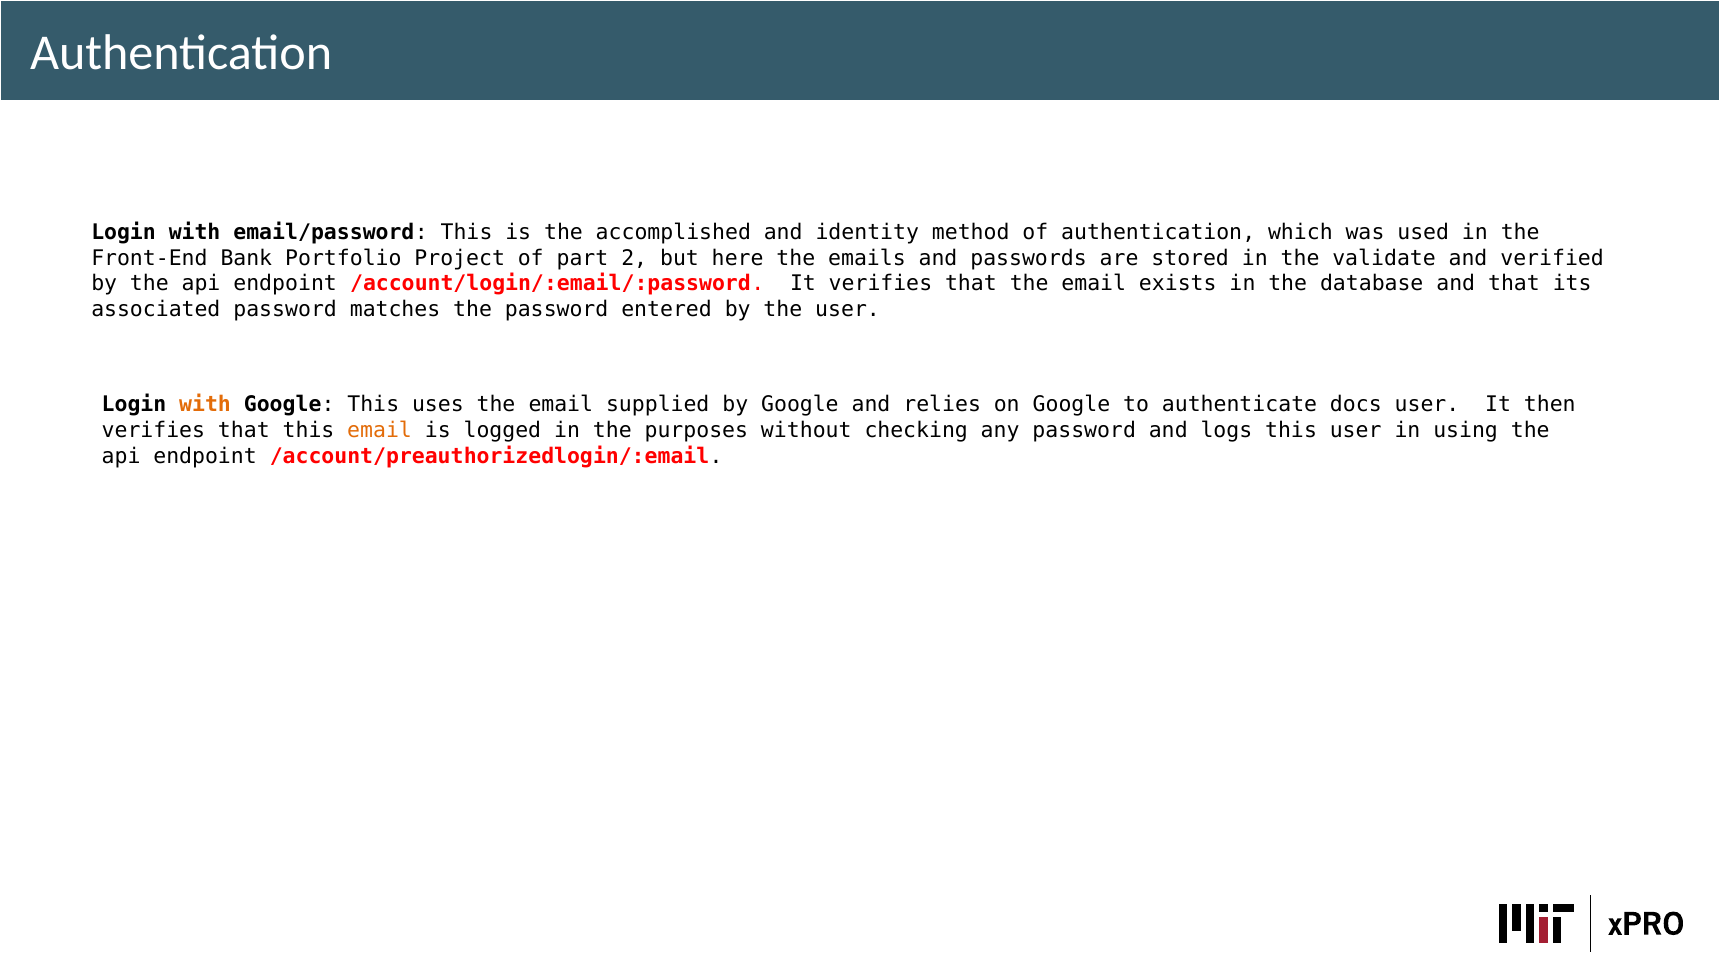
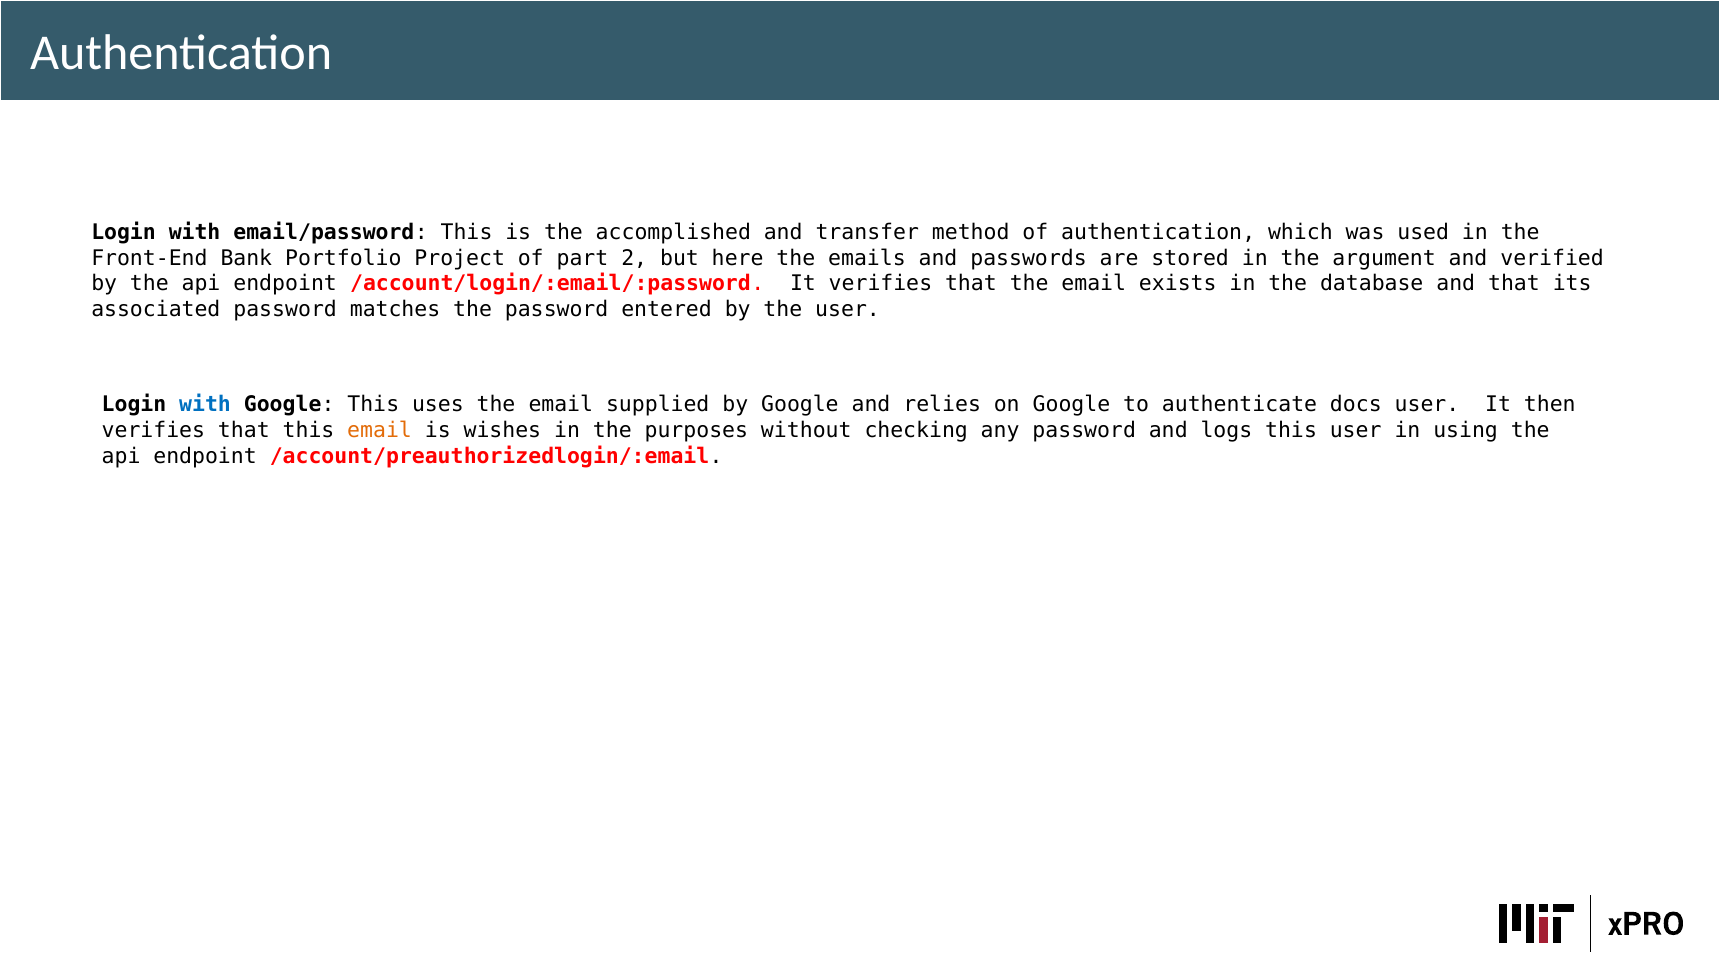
identity: identity -> transfer (867, 232)
validate: validate -> argument (1384, 258)
with colour: orange -> blue (205, 405)
logged: logged -> wishes (502, 431)
